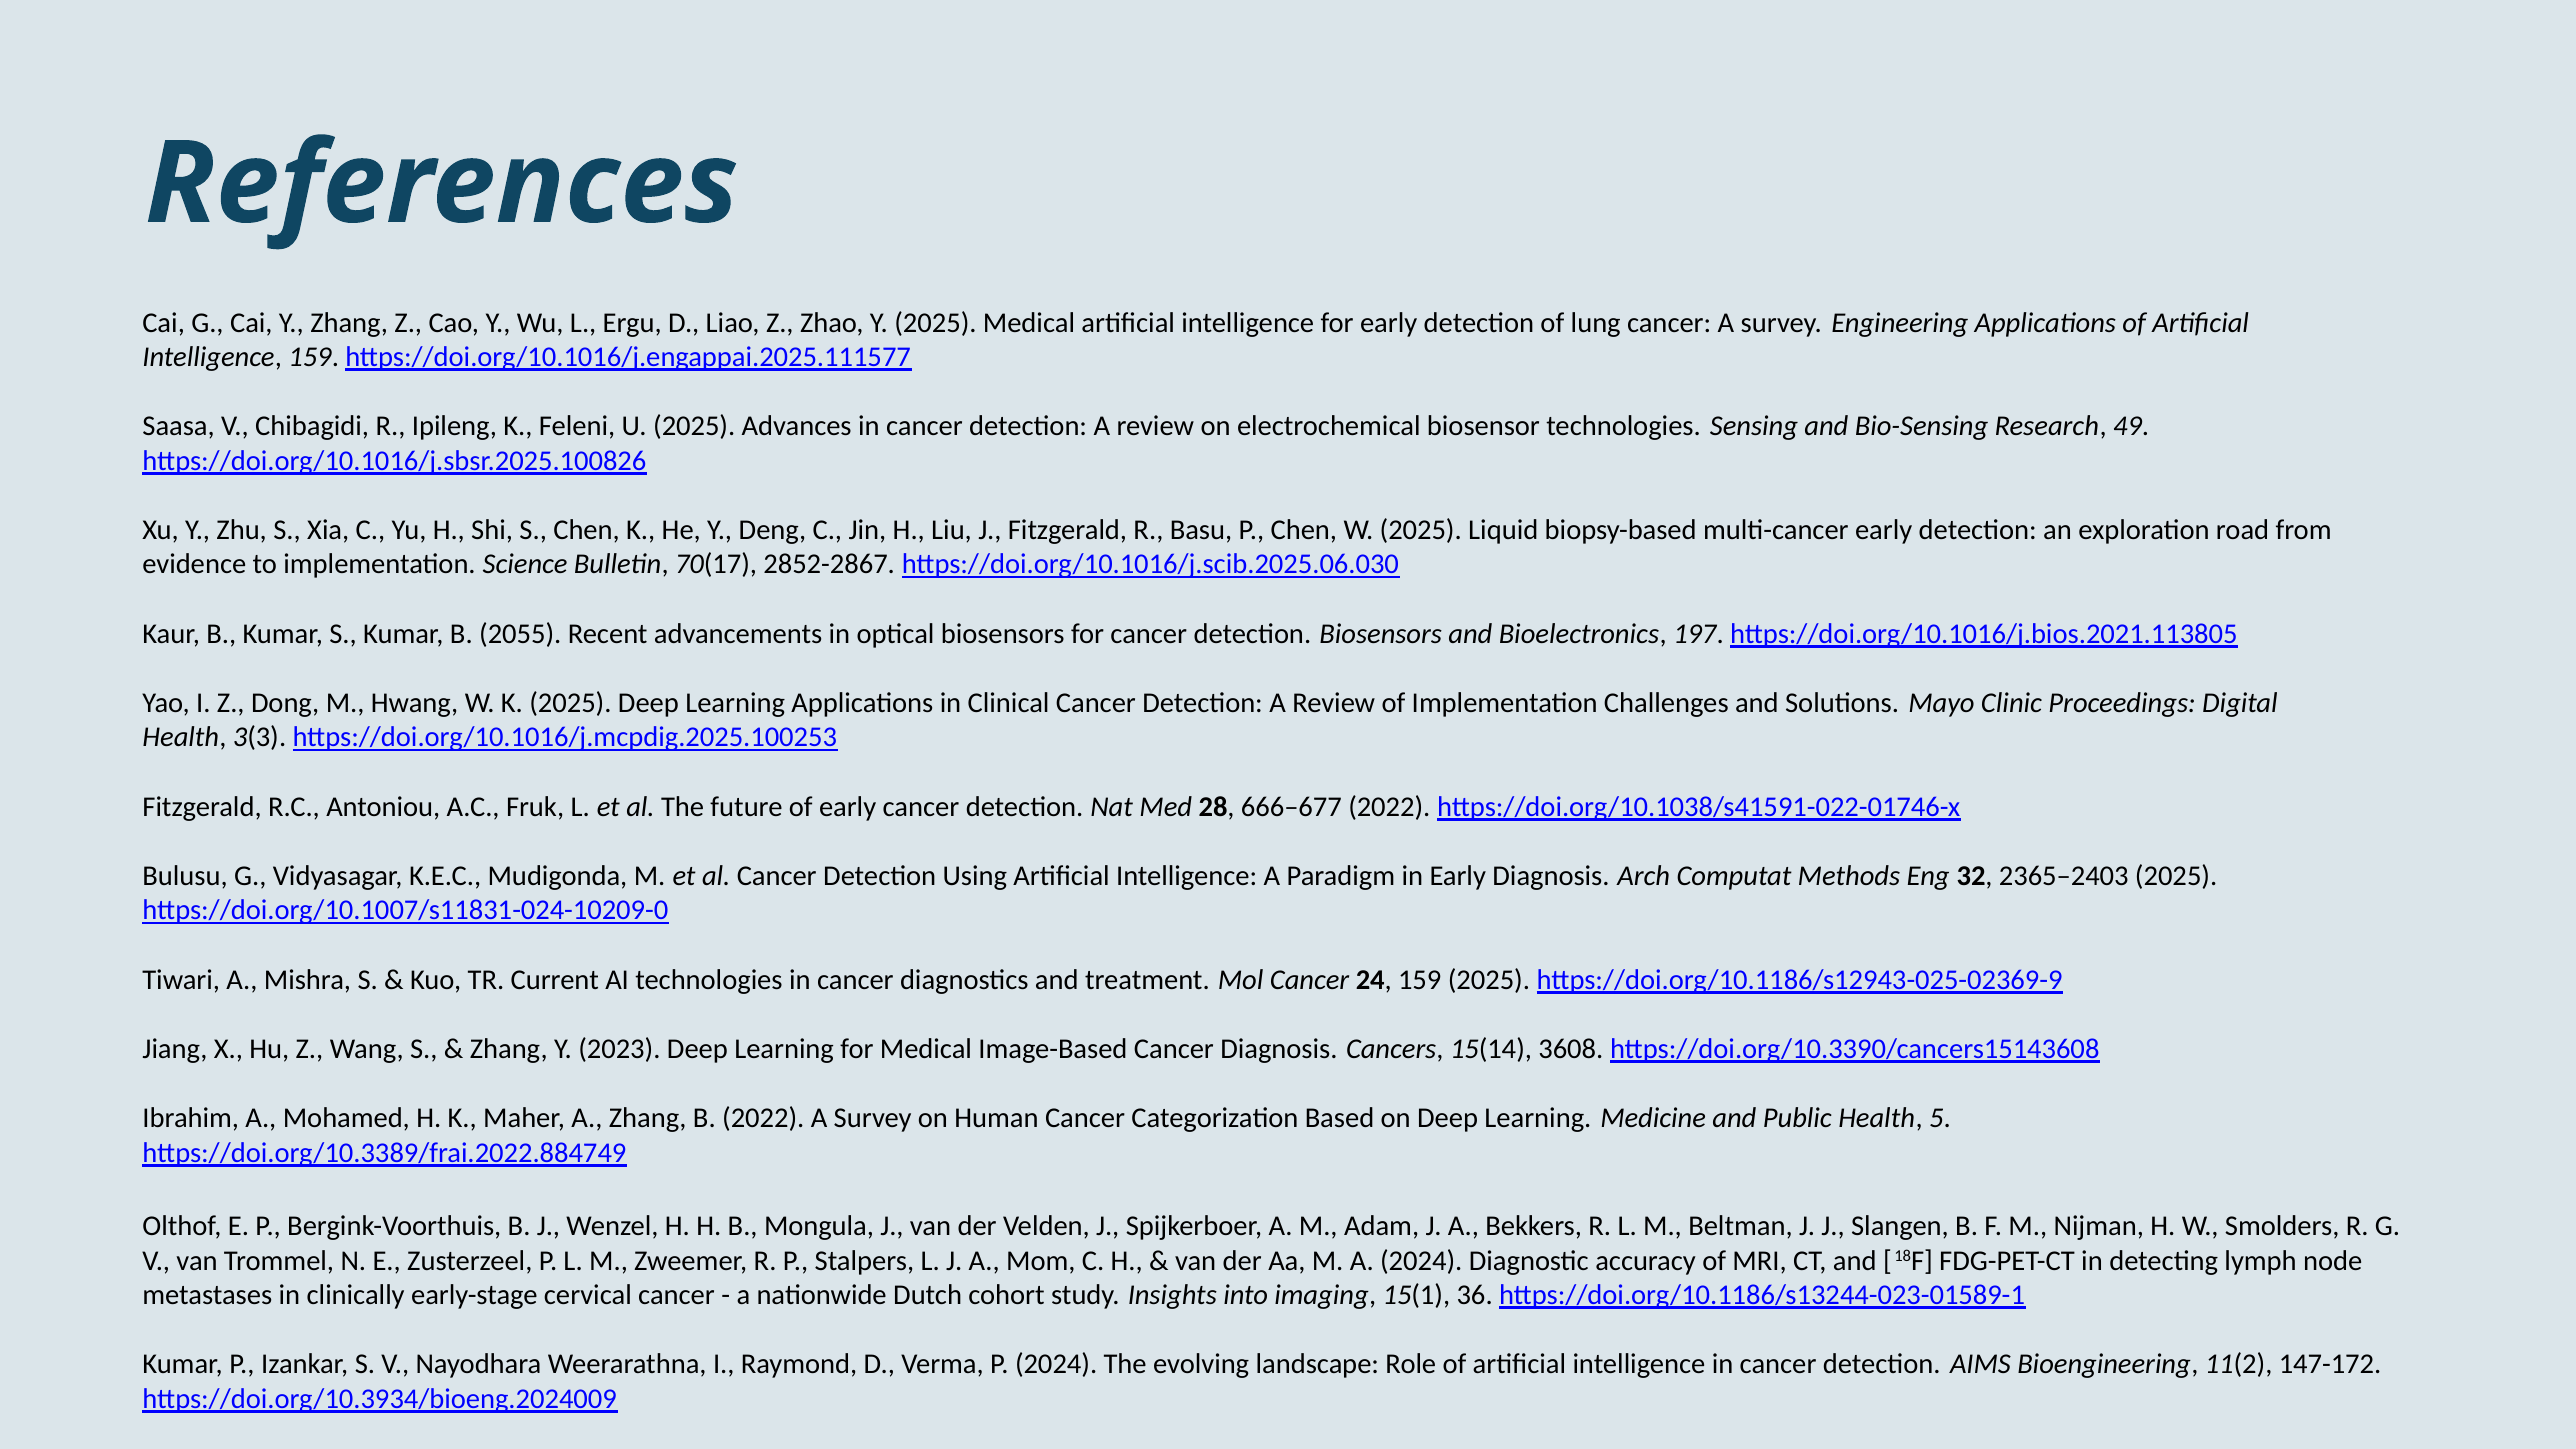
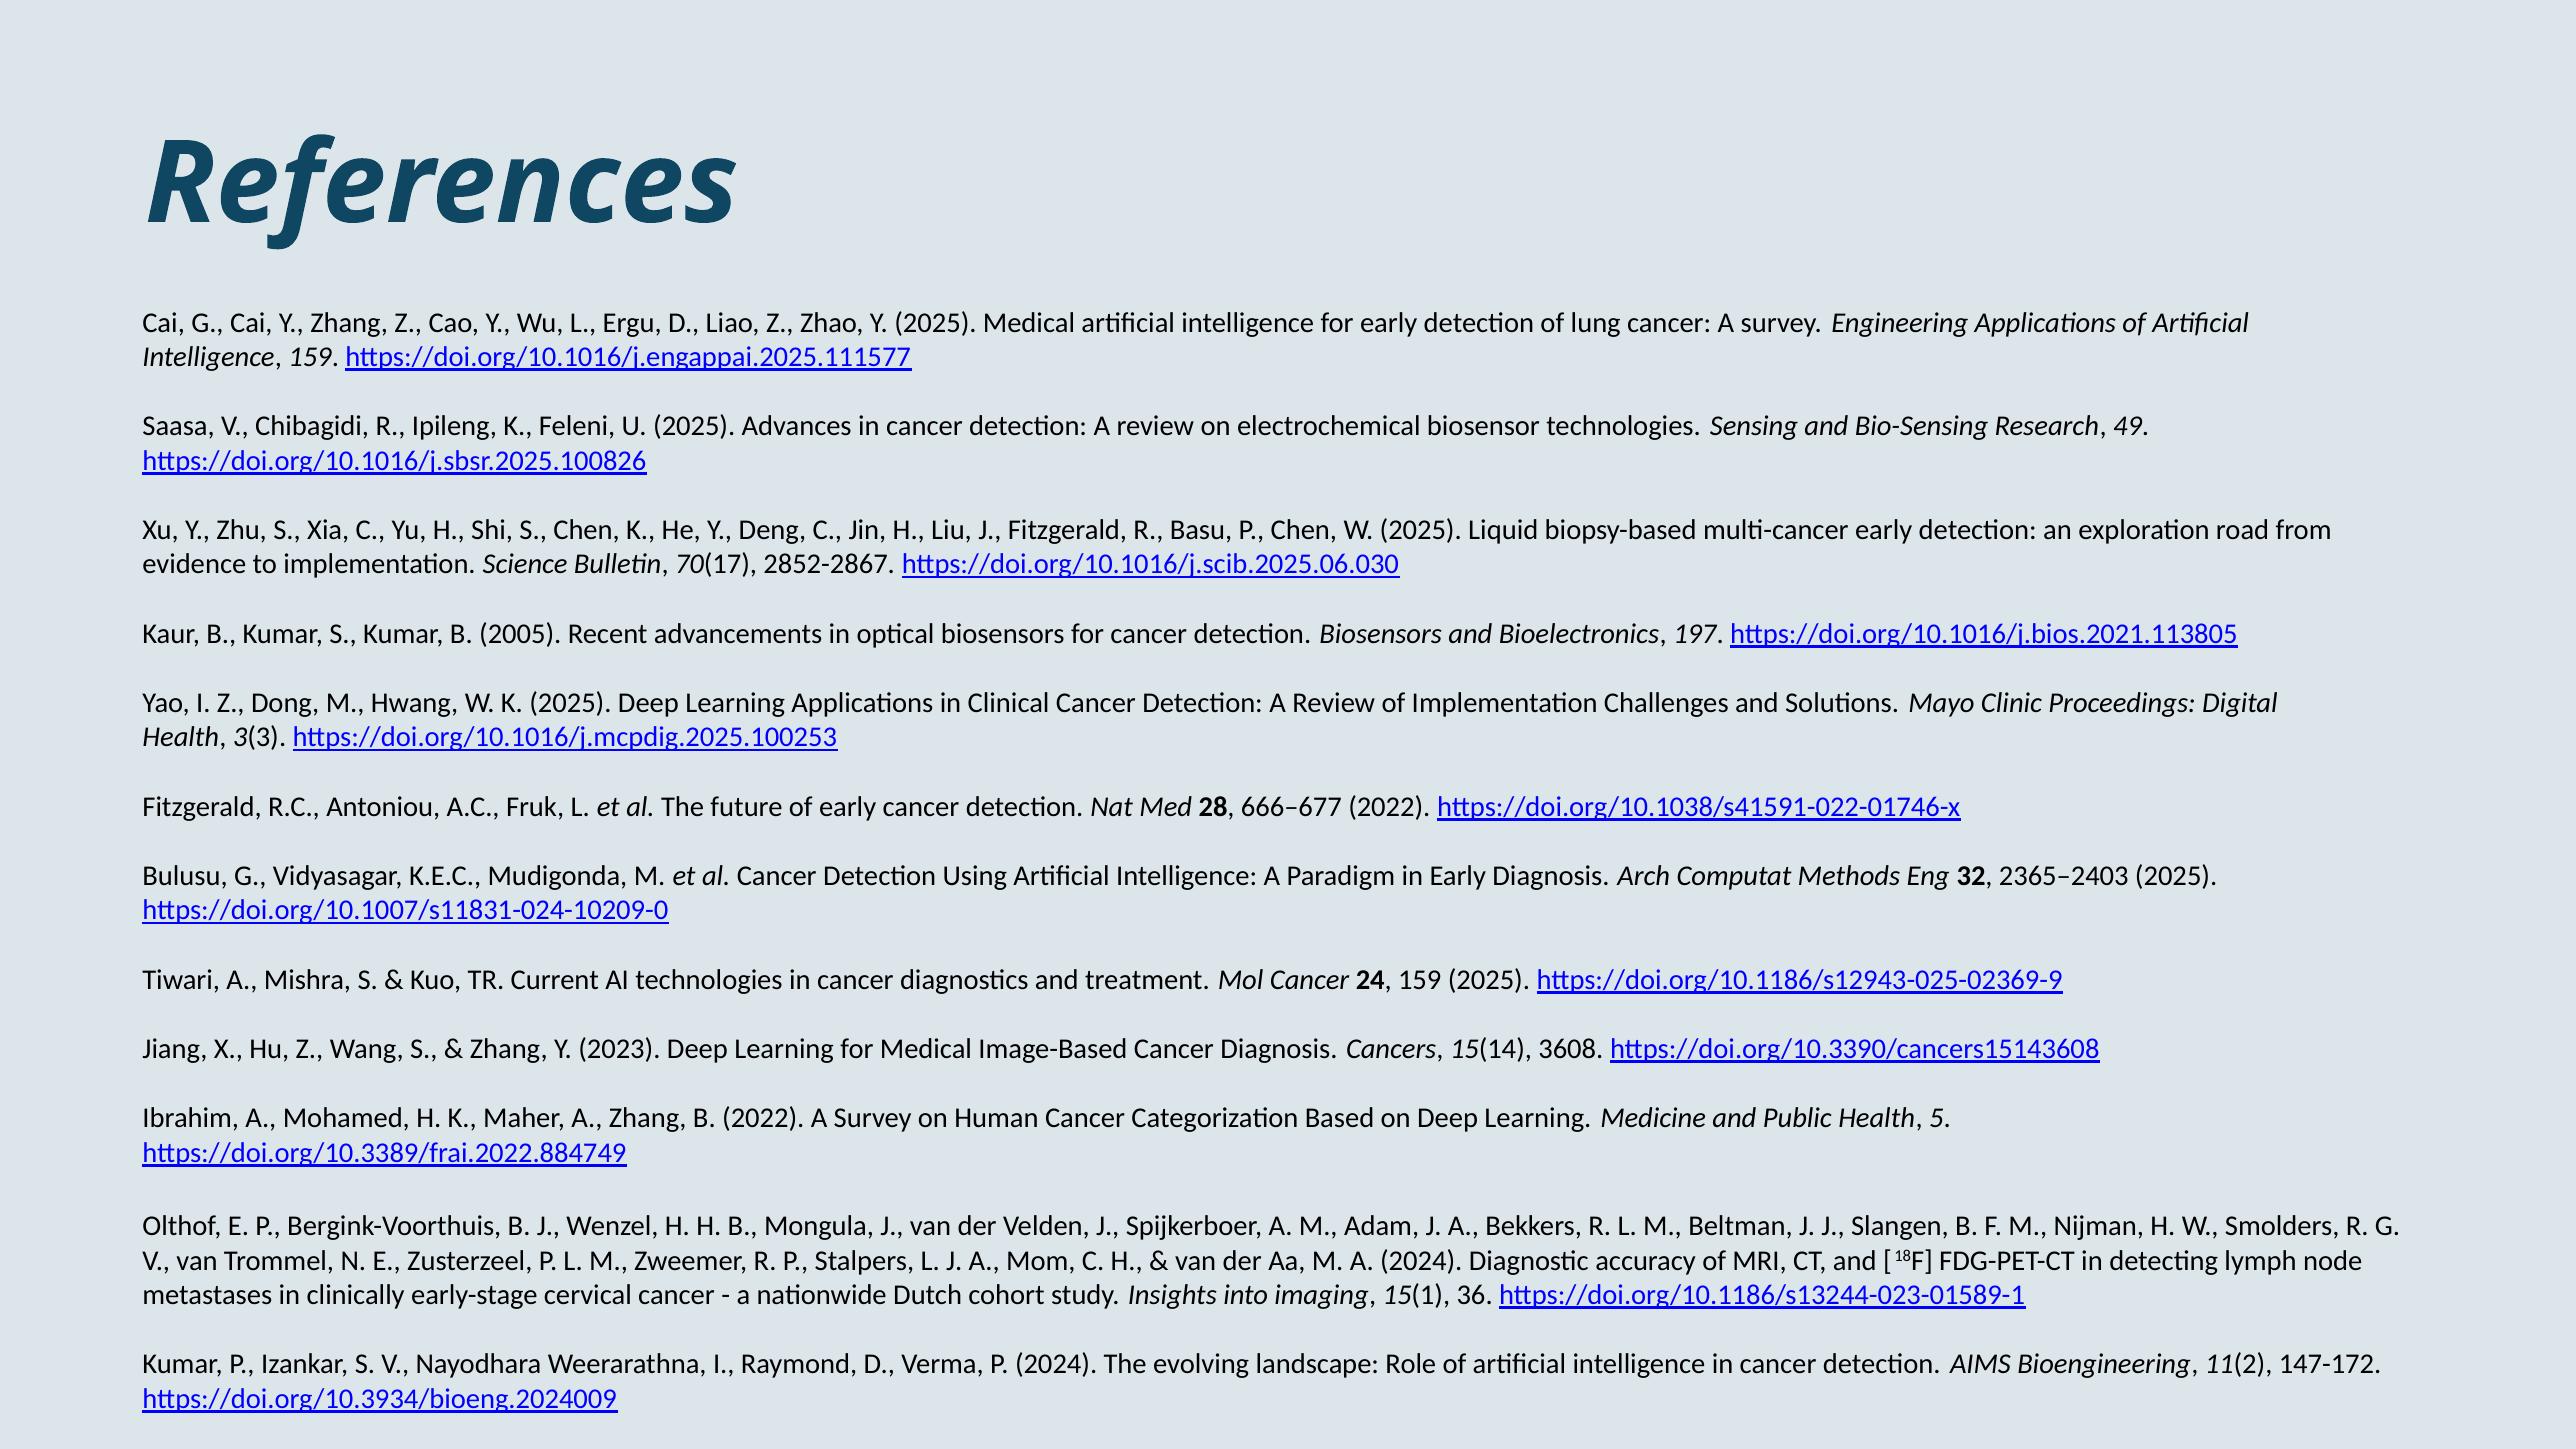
2055: 2055 -> 2005 (520, 634)
